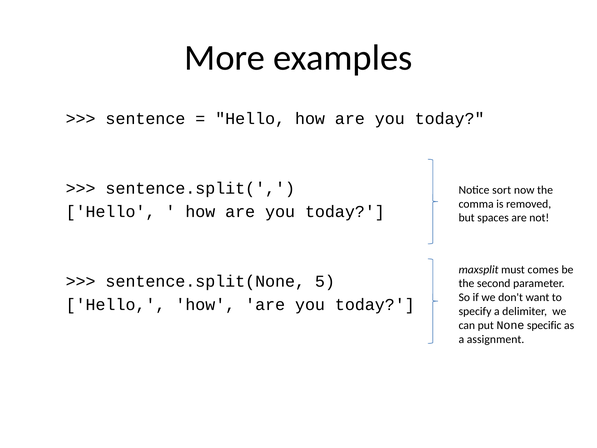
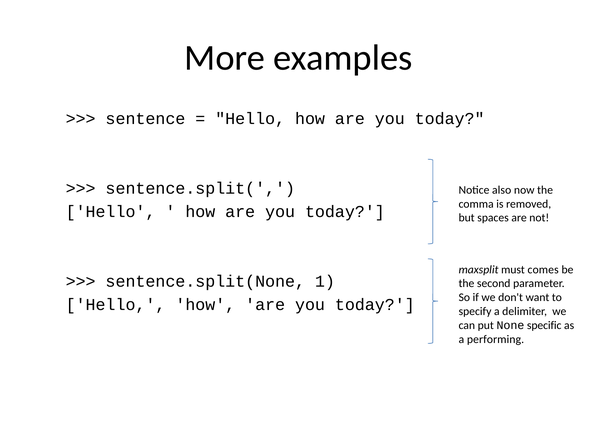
sort: sort -> also (502, 190)
5: 5 -> 1 (325, 281)
assignment: assignment -> performing (496, 339)
